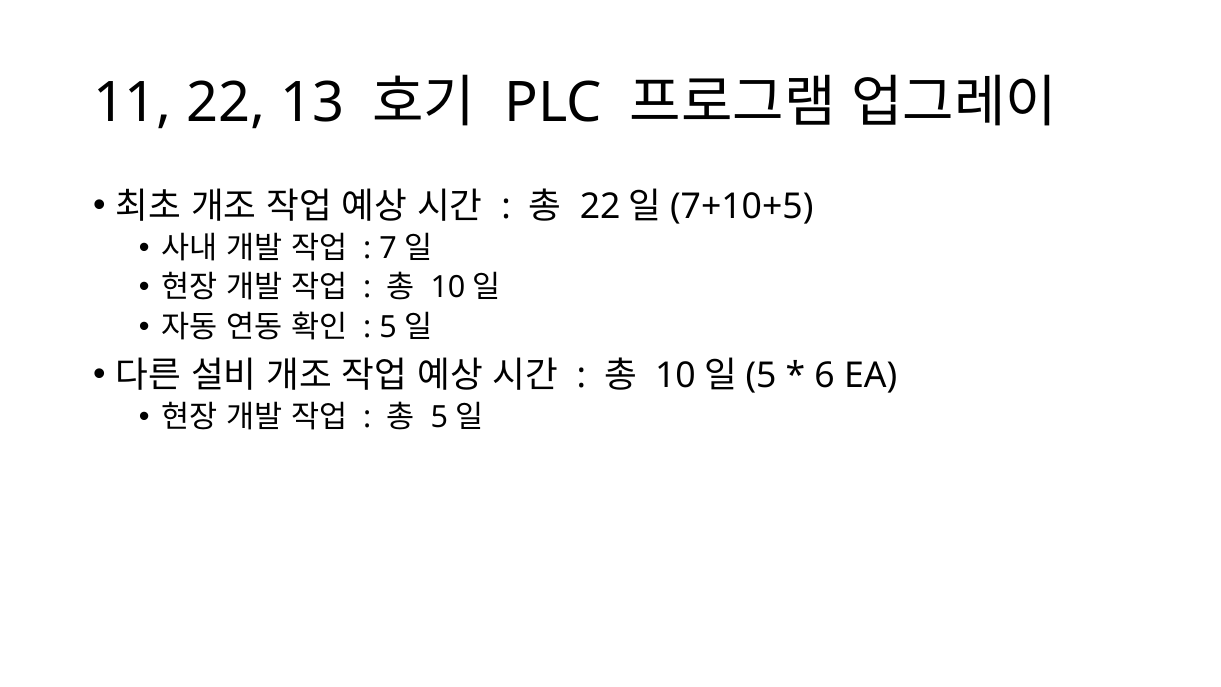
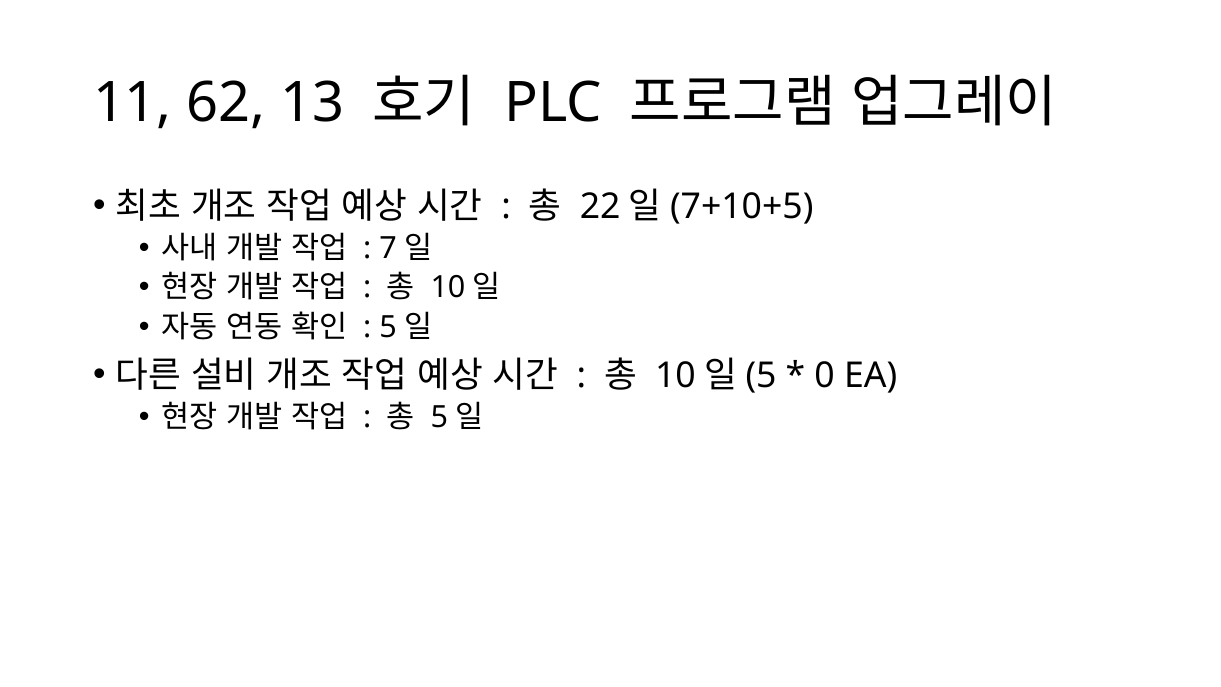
11 22: 22 -> 62 (226, 103)
6: 6 -> 0 (825, 376)
